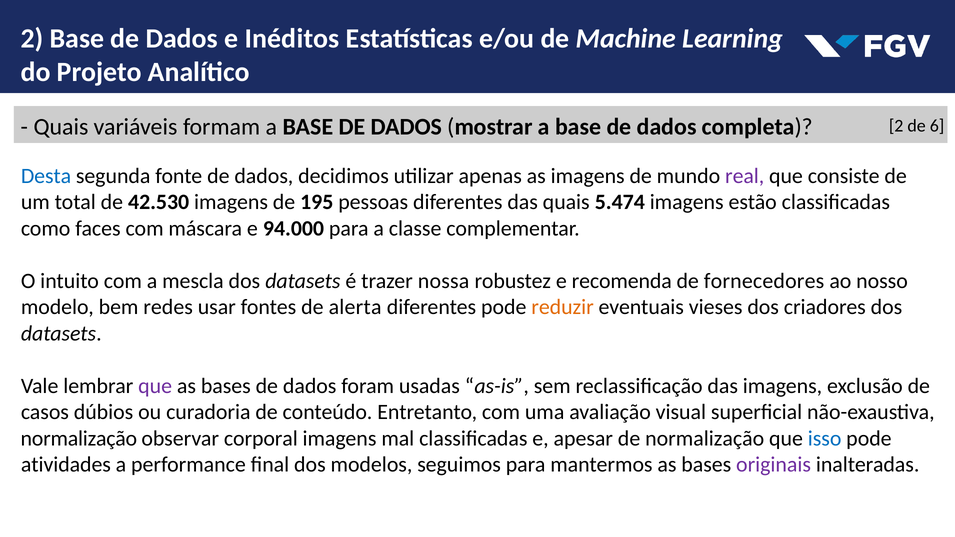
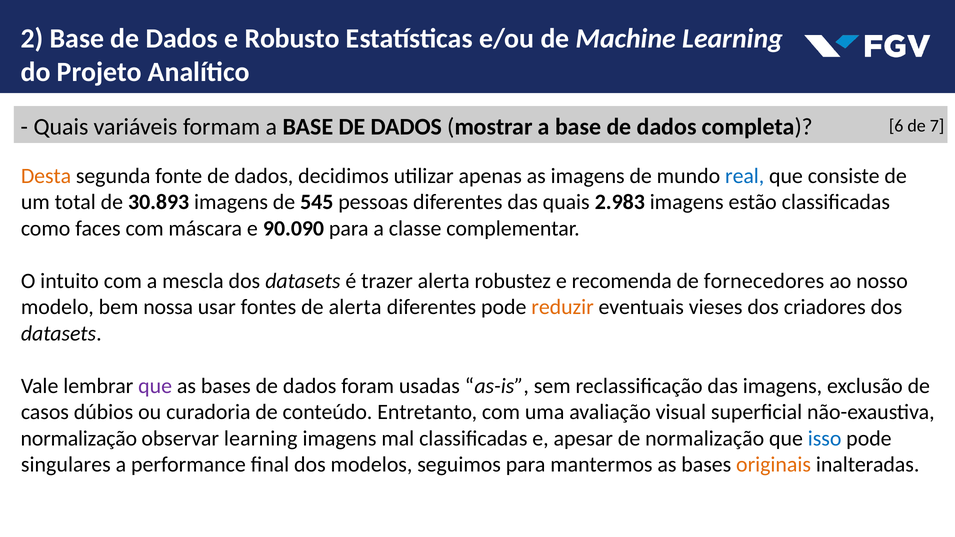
Inéditos: Inéditos -> Robusto (292, 38)
2: 2 -> 6 (896, 126)
6: 6 -> 7 (937, 126)
Desta colour: blue -> orange (46, 176)
real colour: purple -> blue (745, 176)
42.530: 42.530 -> 30.893 (159, 202)
195: 195 -> 545 (317, 202)
5.474: 5.474 -> 2.983 (620, 202)
94.000: 94.000 -> 90.090 (294, 229)
trazer nossa: nossa -> alerta (444, 281)
redes: redes -> nossa (168, 307)
observar corporal: corporal -> learning (261, 439)
atividades: atividades -> singulares (66, 465)
originais colour: purple -> orange (774, 465)
